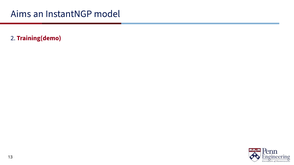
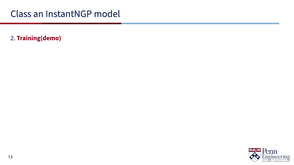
Aims: Aims -> Class (21, 14)
